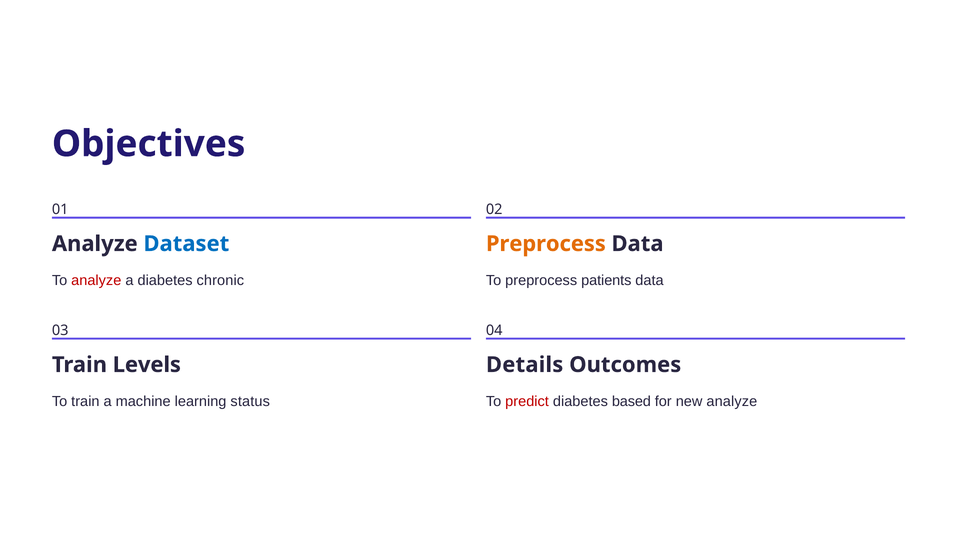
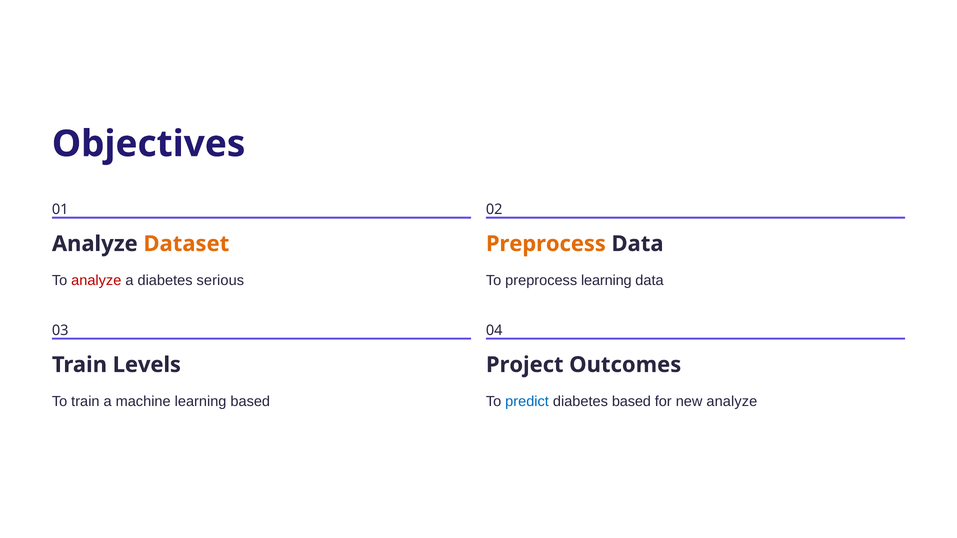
Dataset colour: blue -> orange (186, 244)
chronic: chronic -> serious (220, 281)
preprocess patients: patients -> learning (606, 281)
Details: Details -> Project (525, 365)
learning status: status -> based (250, 402)
predict colour: red -> blue (527, 402)
